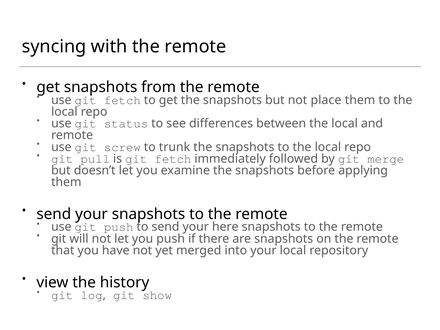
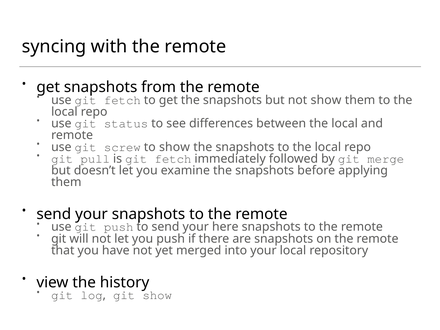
not place: place -> show (326, 100)
to trunk: trunk -> show (174, 147)
